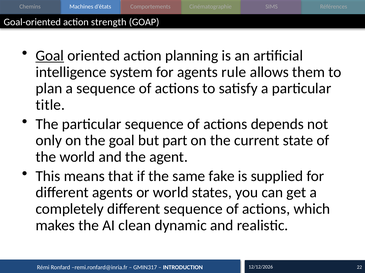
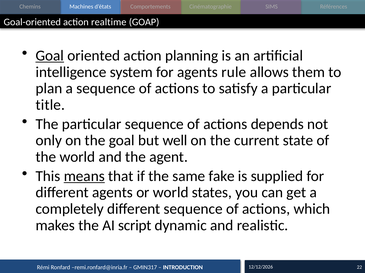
strength: strength -> realtime (109, 22)
part: part -> well (175, 141)
means underline: none -> present (84, 177)
clean: clean -> script (135, 226)
